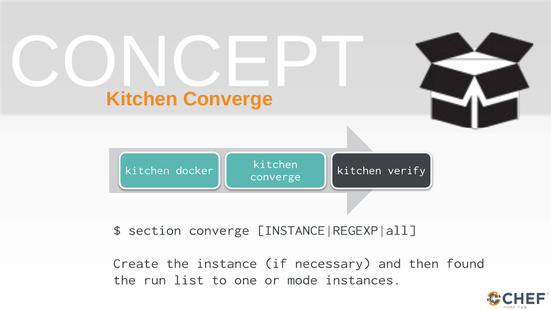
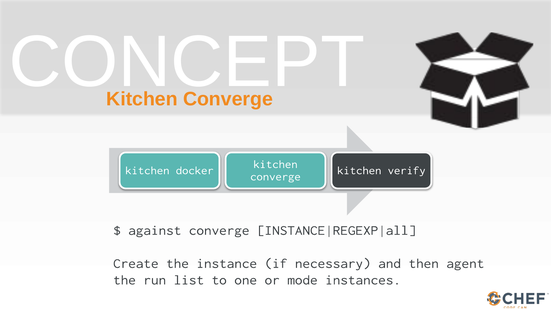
section: section -> against (155, 230)
found: found -> agent (465, 263)
